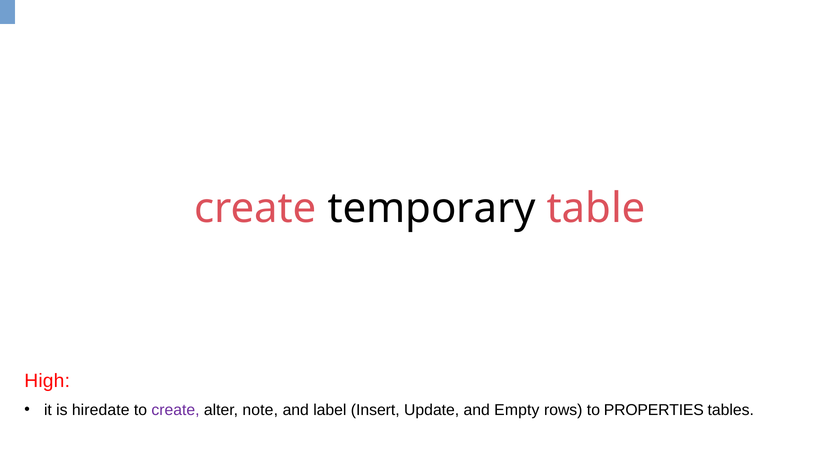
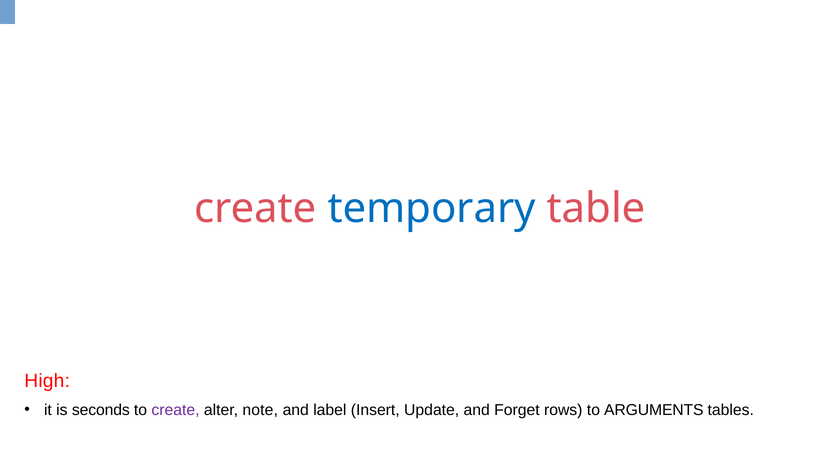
temporary colour: black -> blue (432, 209)
hiredate: hiredate -> seconds (101, 410)
Empty: Empty -> Forget (517, 410)
PROPERTIES: PROPERTIES -> ARGUMENTS (654, 410)
